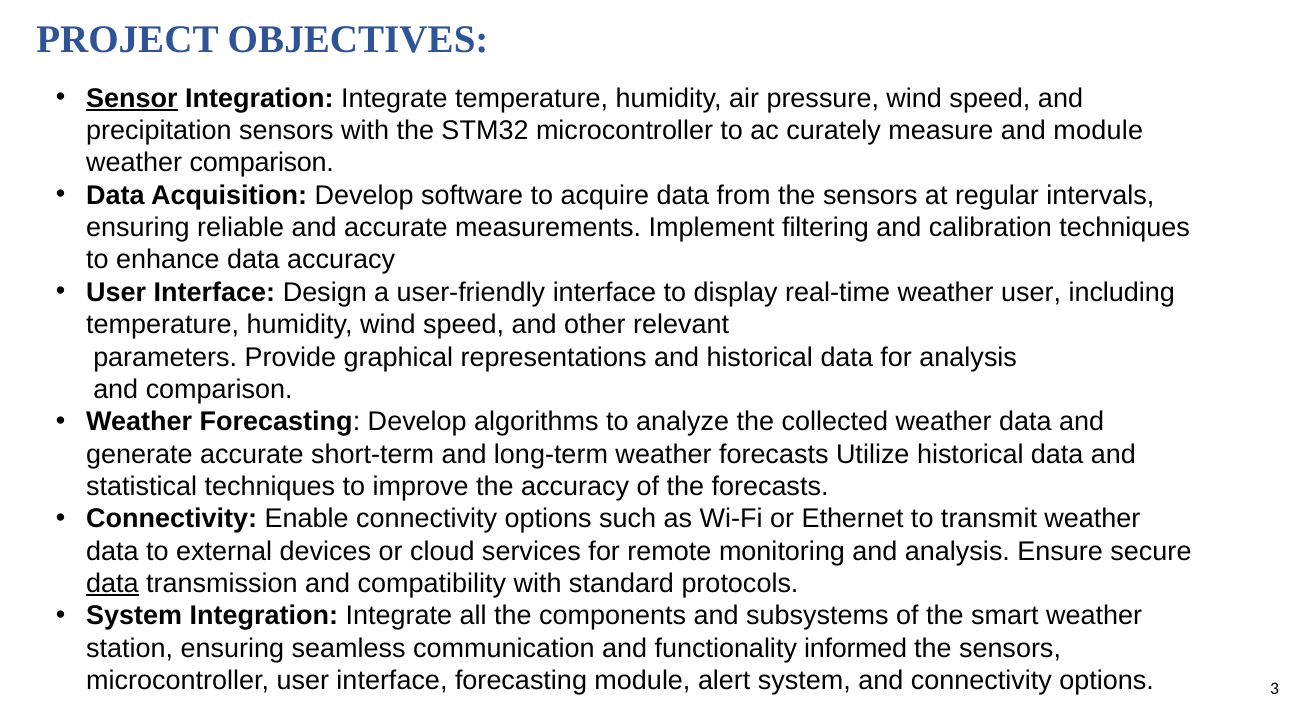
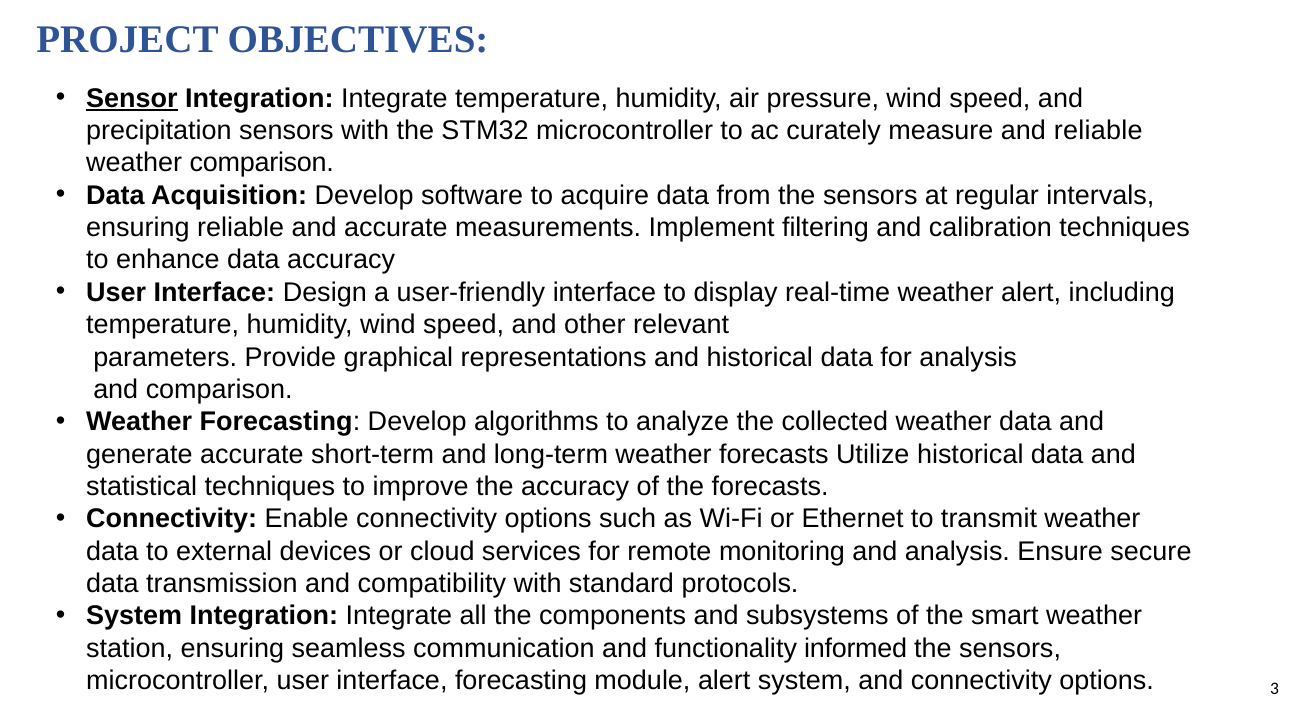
and module: module -> reliable (1098, 131)
weather user: user -> alert (1031, 292)
data underline: present -> none (112, 584)
